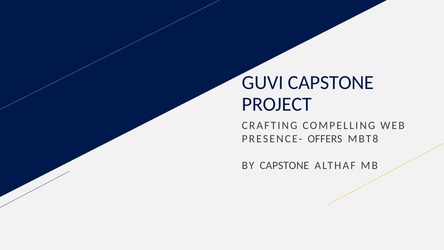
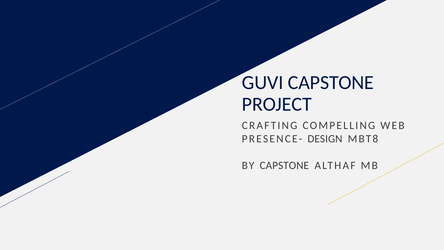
OFFERS: OFFERS -> DESIGN (325, 139)
